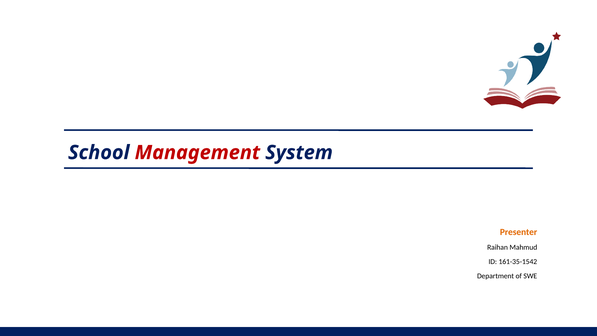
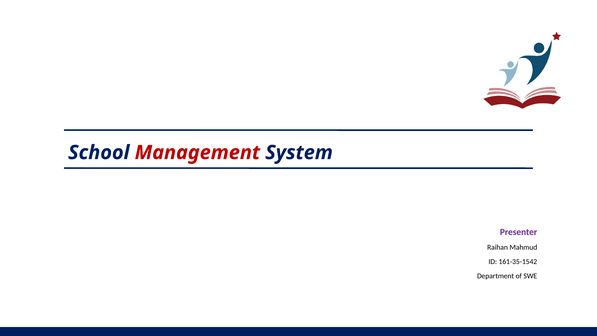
Presenter colour: orange -> purple (519, 232)
